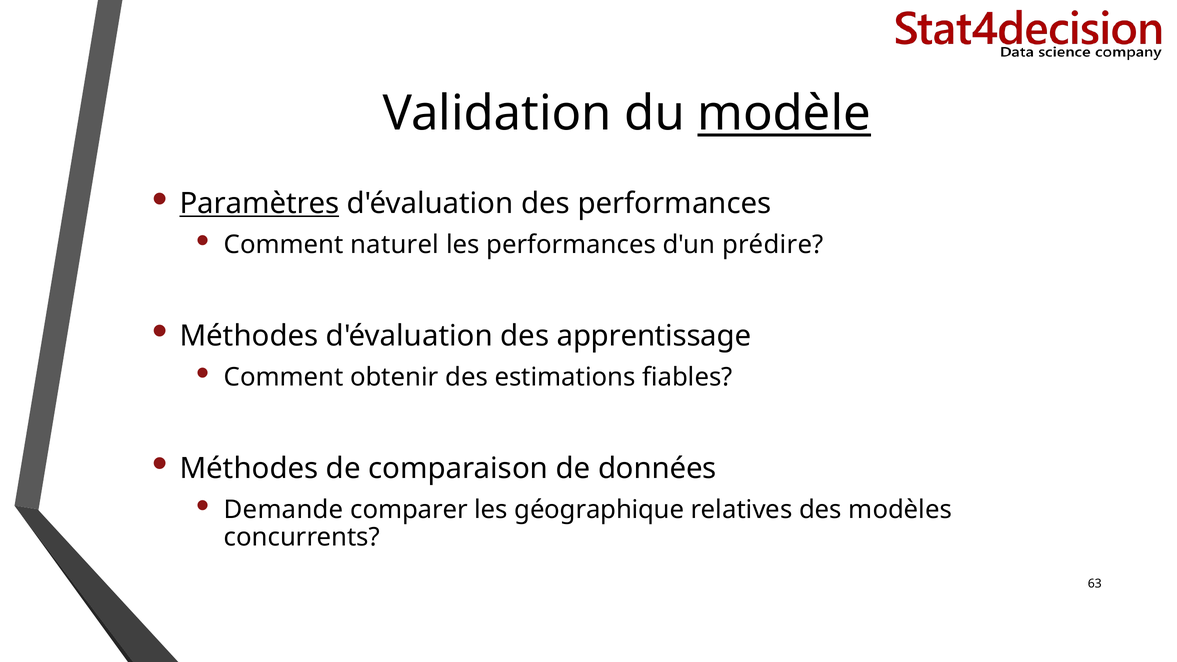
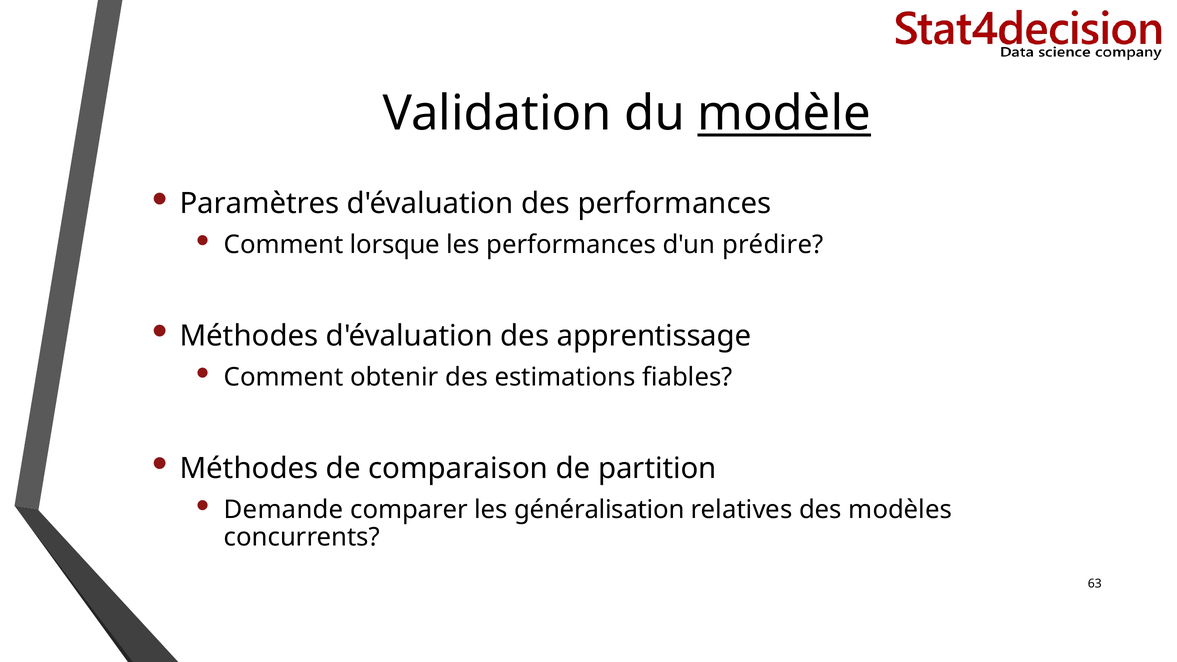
Paramètres underline: present -> none (259, 204)
naturel: naturel -> lorsque (395, 245)
données: données -> partition (657, 468)
géographique: géographique -> généralisation (599, 510)
